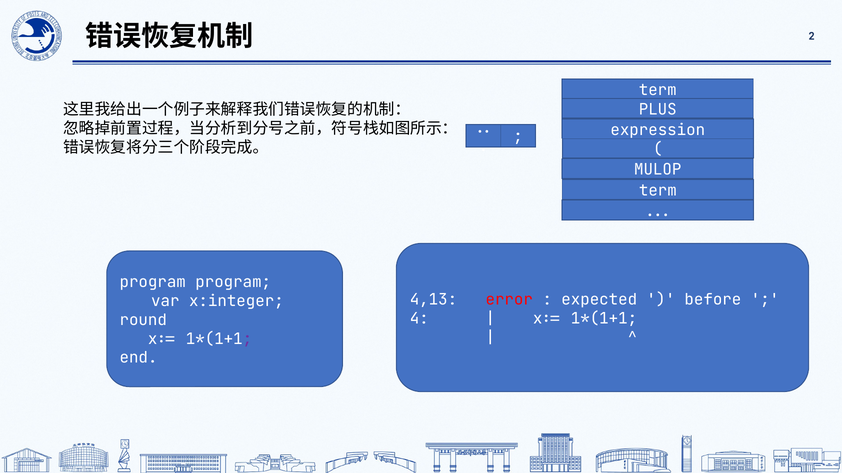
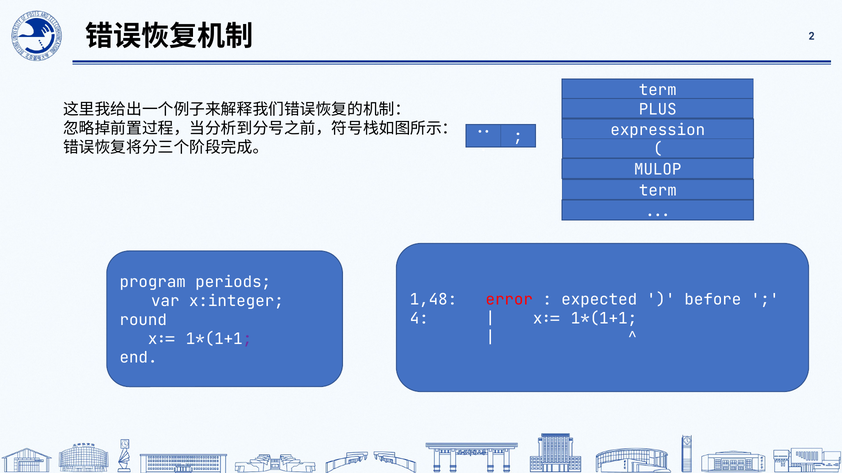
program program: program -> periods (233, 282)
4,13: 4,13 -> 1,48 (433, 300)
